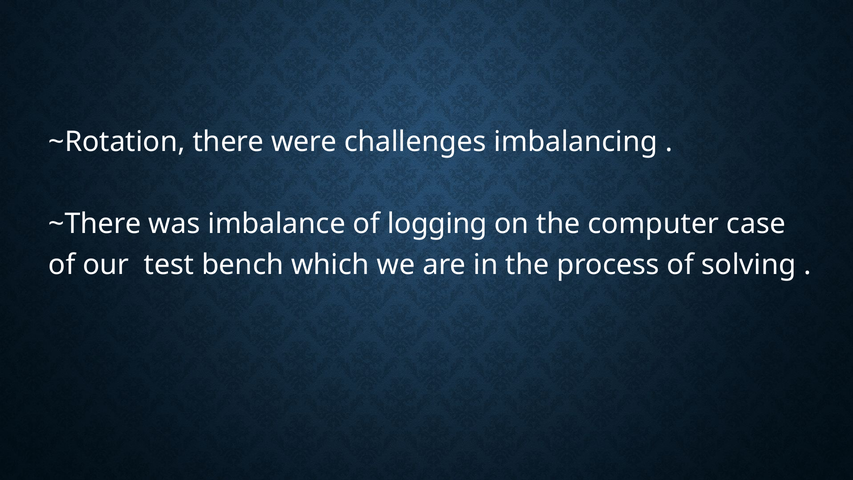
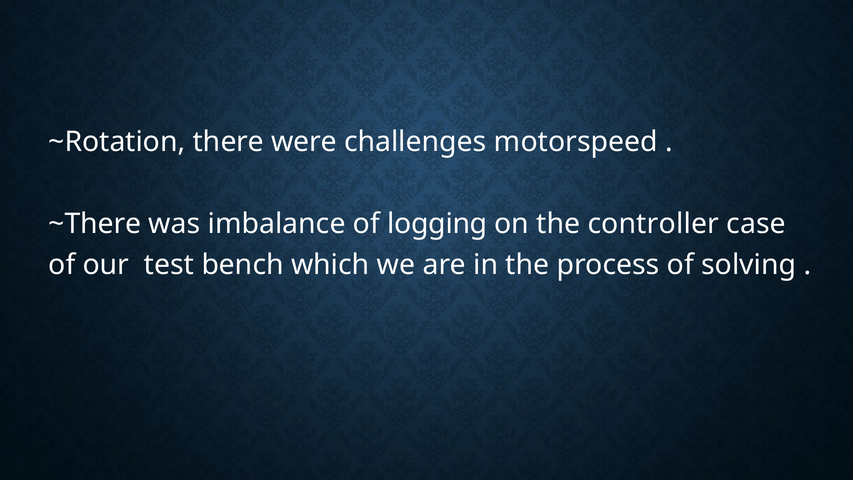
imbalancing: imbalancing -> motorspeed (576, 142)
computer: computer -> controller (653, 224)
